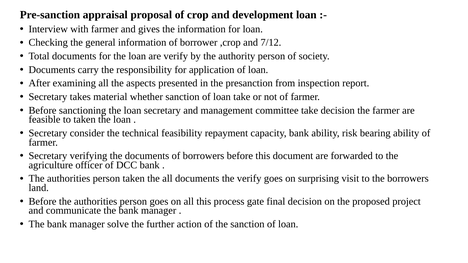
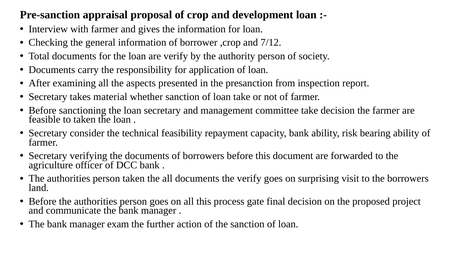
solve: solve -> exam (118, 224)
